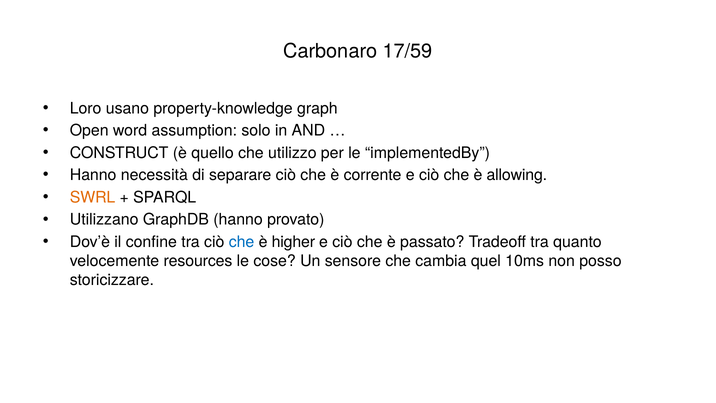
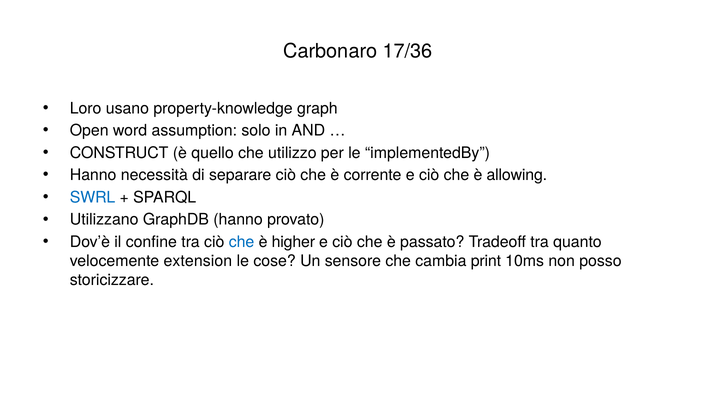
17/59: 17/59 -> 17/36 (408, 51)
SWRL colour: orange -> blue (93, 197)
resources: resources -> extension (198, 261)
quel: quel -> print (486, 261)
